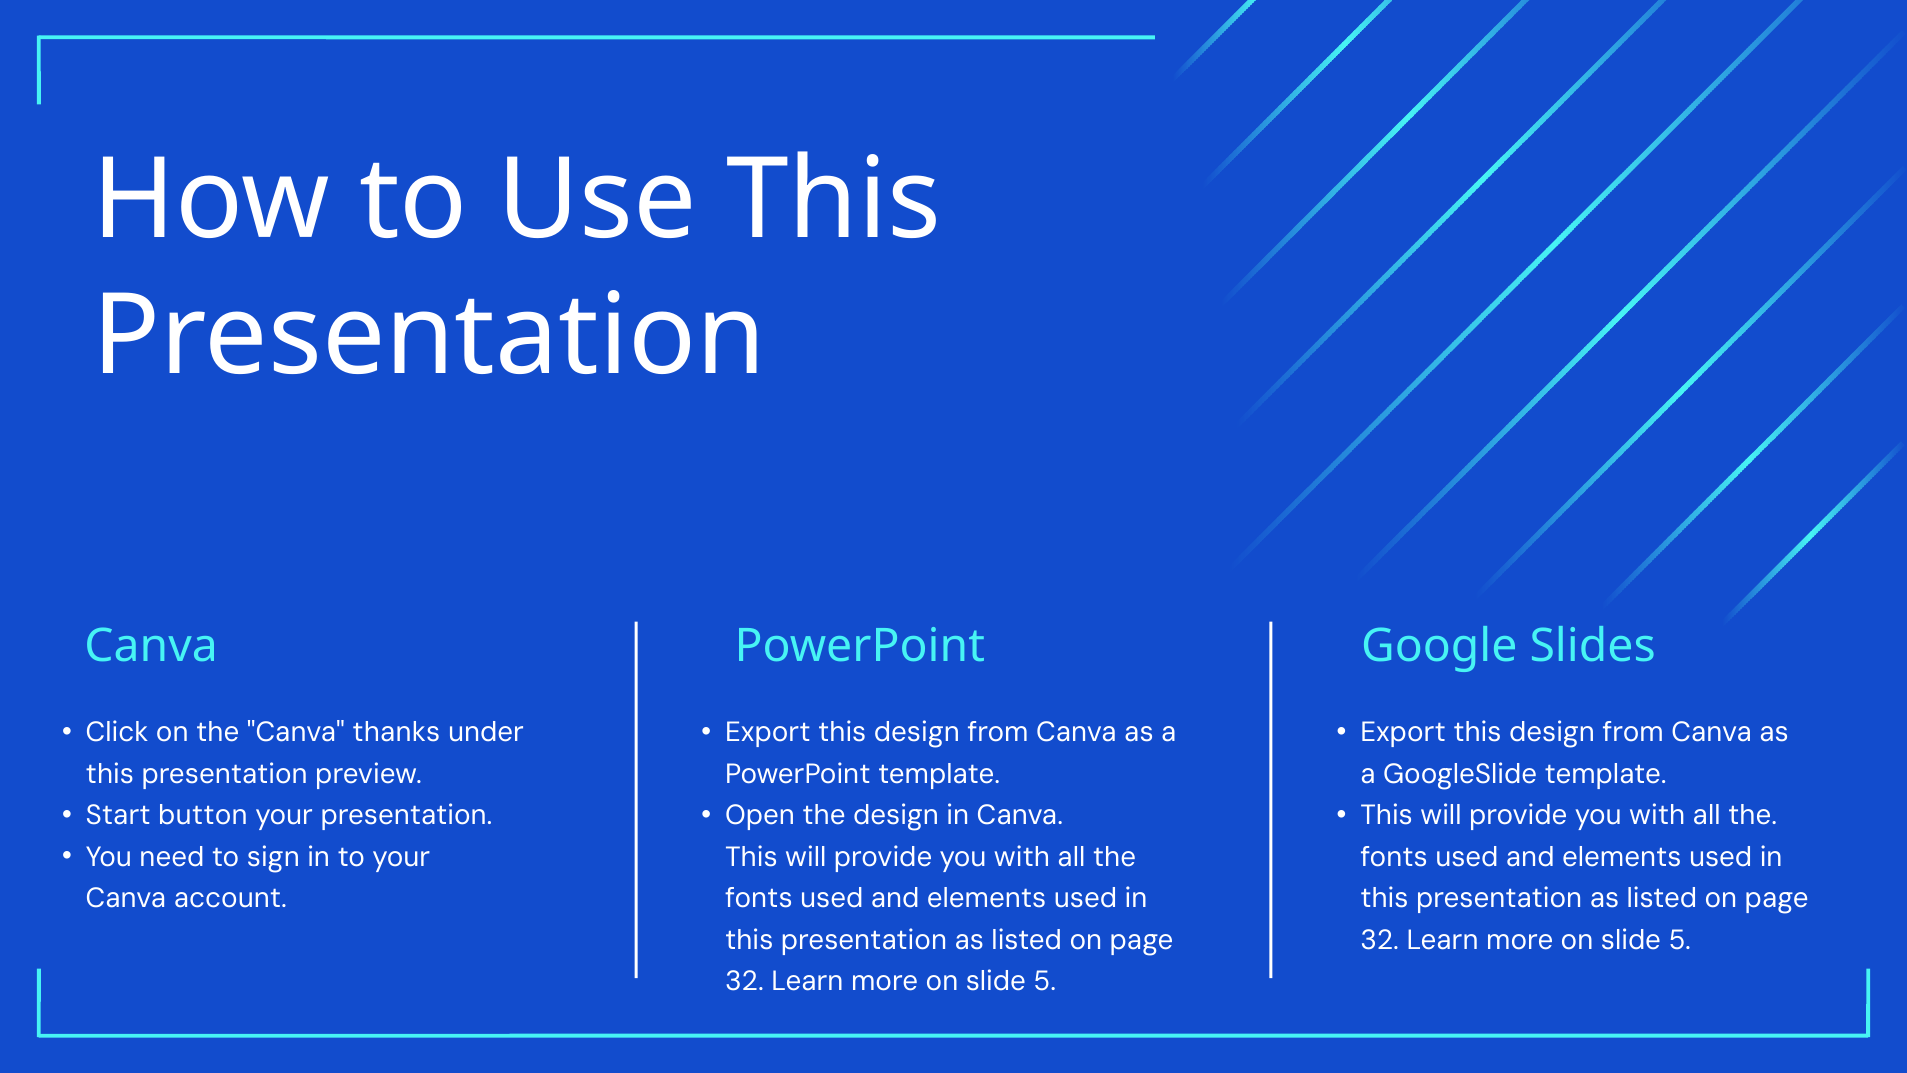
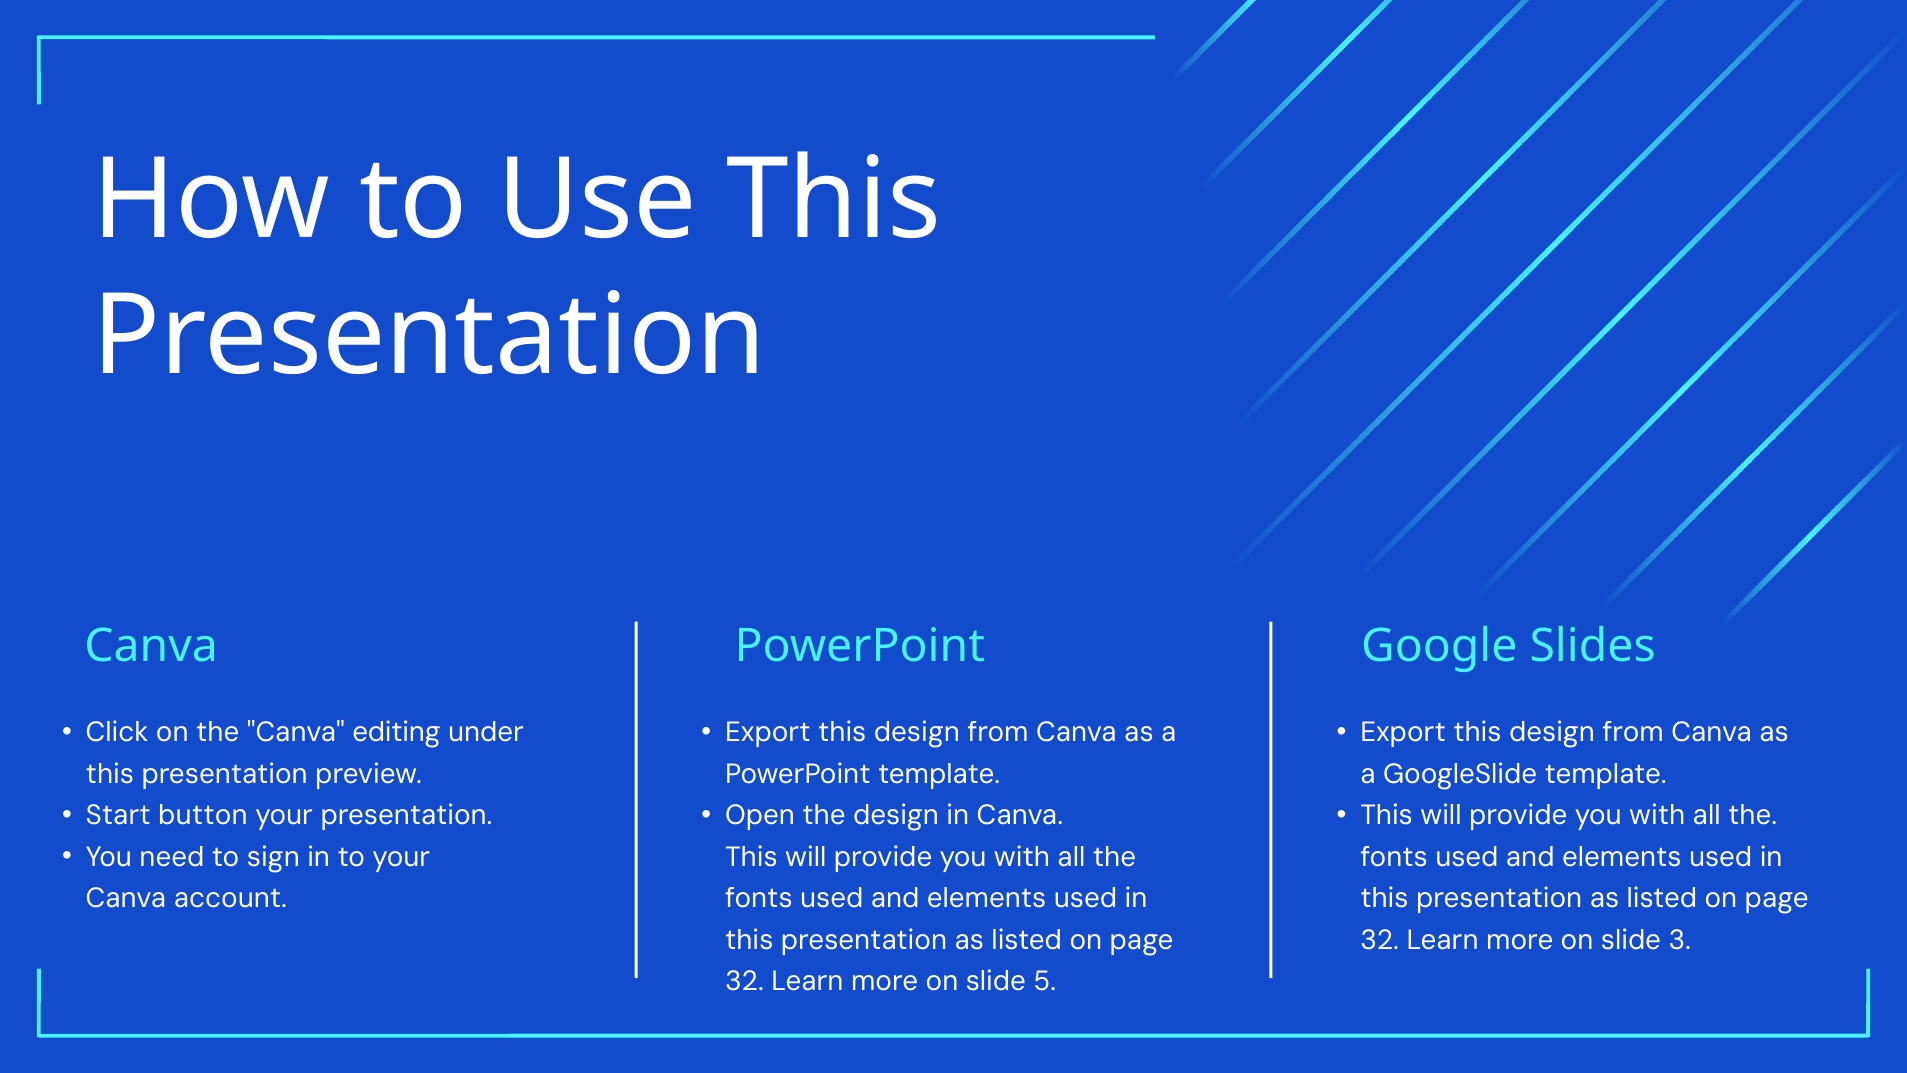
thanks: thanks -> editing (397, 733)
5: 5 -> 3 (1680, 940)
